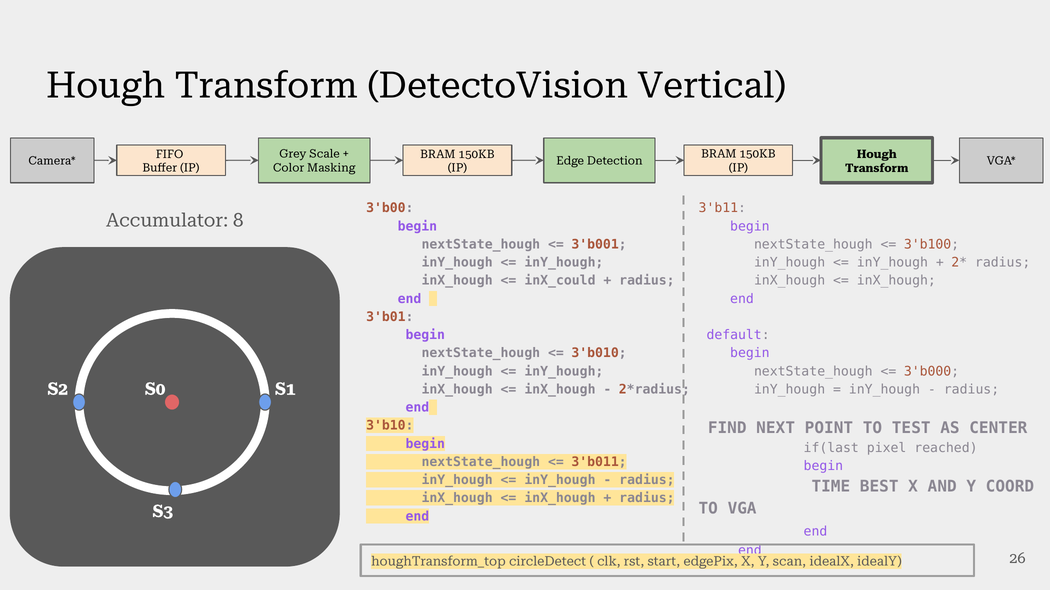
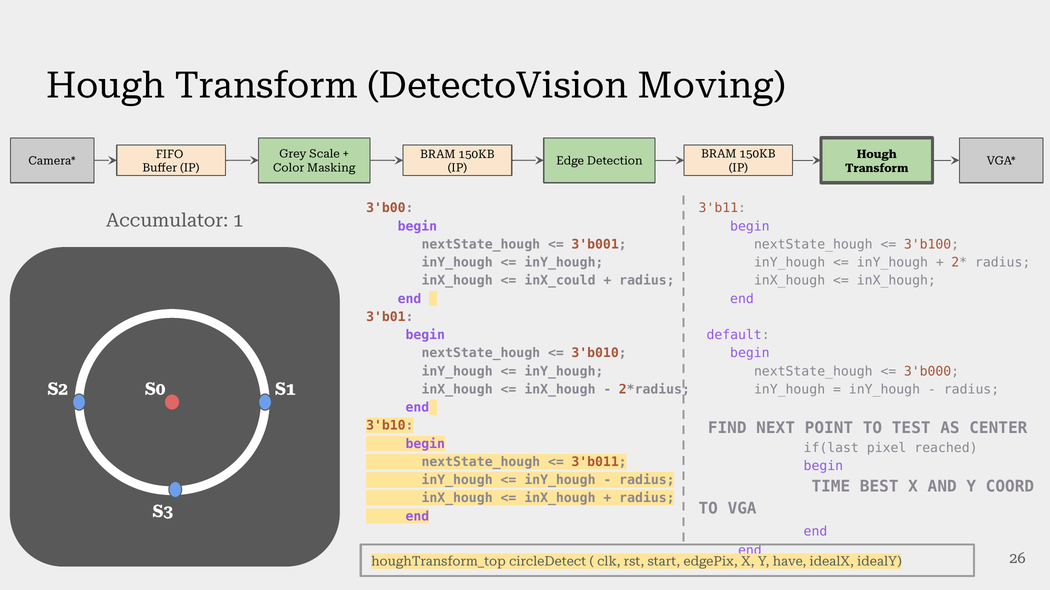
Vertical: Vertical -> Moving (712, 86)
8: 8 -> 1 (238, 221)
scan: scan -> have (789, 562)
